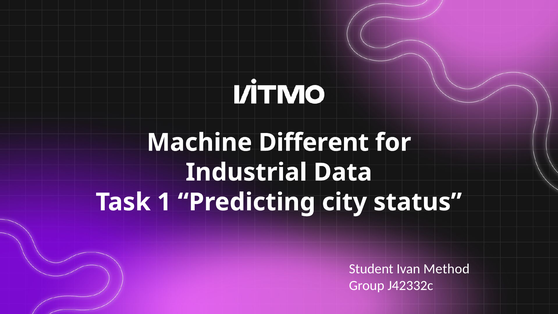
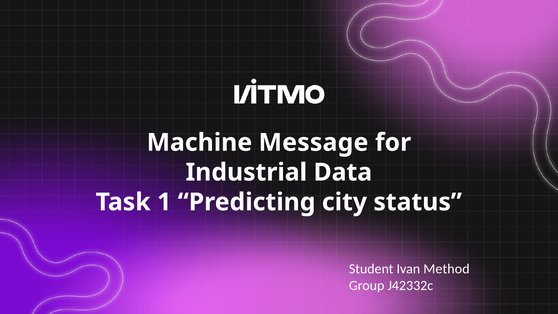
Different: Different -> Message (313, 143)
